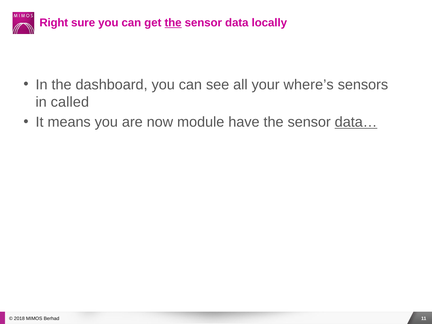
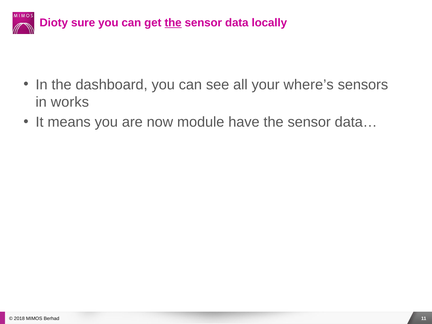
Right: Right -> Dioty (54, 23)
called: called -> works (70, 102)
data… underline: present -> none (356, 122)
